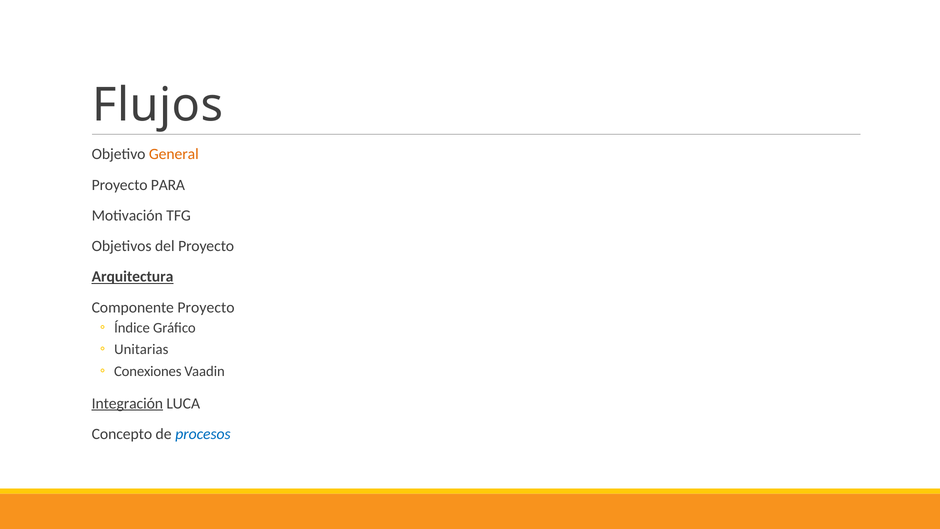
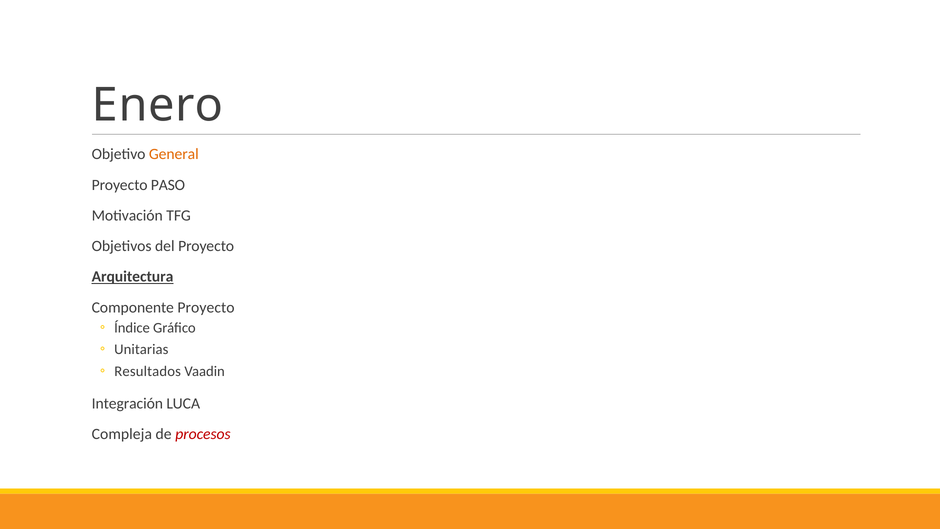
Flujos: Flujos -> Enero (158, 105)
PARA: PARA -> PASO (168, 185)
Conexiones: Conexiones -> Resultados (148, 371)
Integración underline: present -> none (127, 403)
Concepto: Concepto -> Compleja (122, 434)
procesos colour: blue -> red (203, 434)
